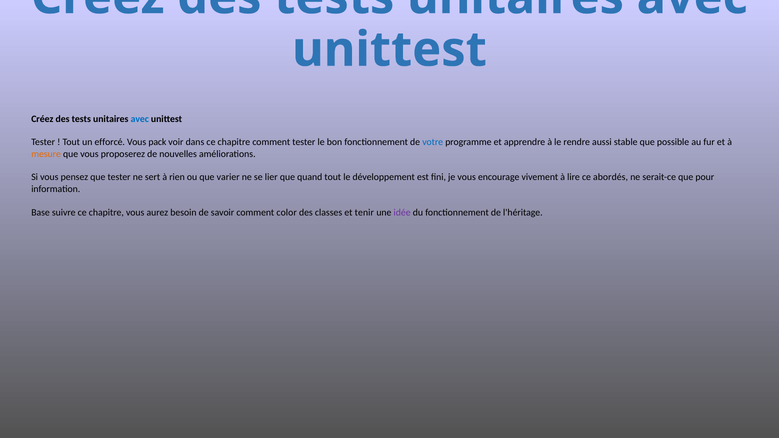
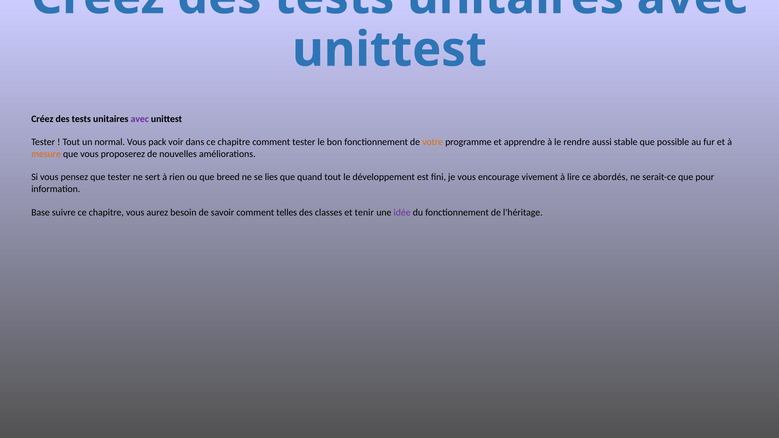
avec colour: blue -> purple (140, 119)
efforcé: efforcé -> normal (110, 142)
votre colour: blue -> orange (433, 142)
varier: varier -> breed (228, 177)
lier: lier -> lies (271, 177)
color: color -> telles (287, 212)
